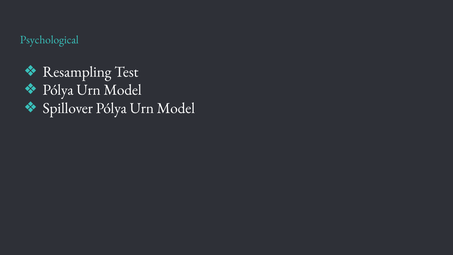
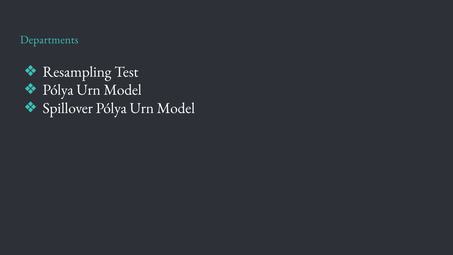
Psychological: Psychological -> Departments (49, 40)
